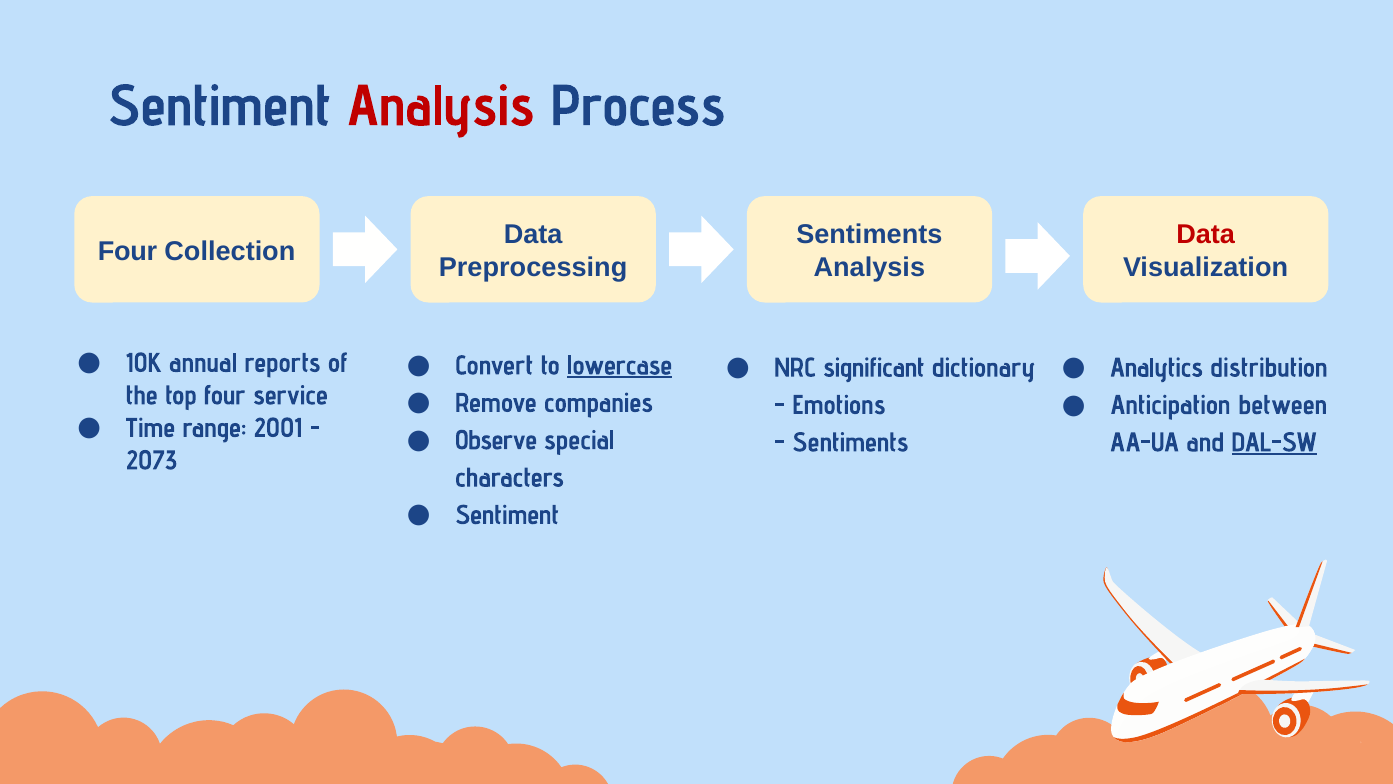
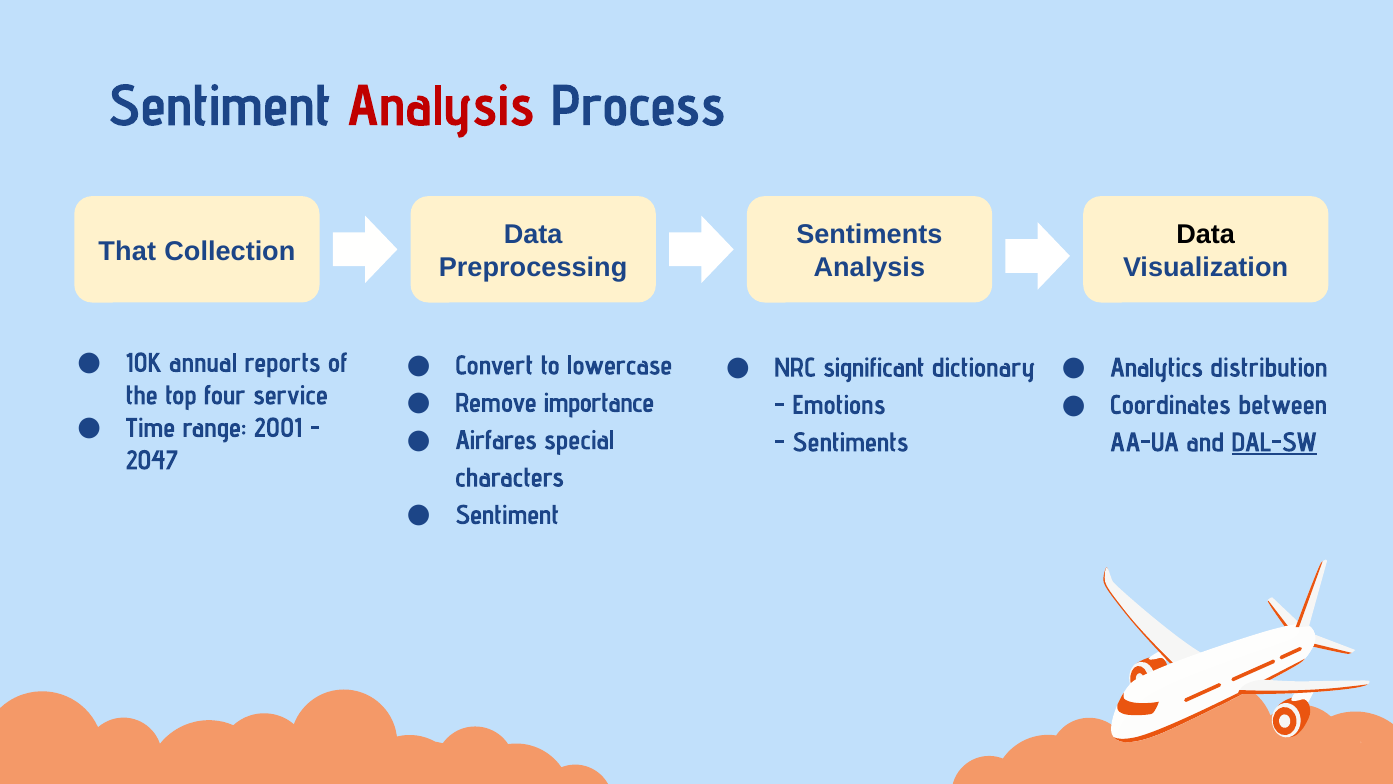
Data colour: red -> black (1206, 235)
Four: Four -> That (127, 251)
lowercase underline: present -> none (620, 365)
companies: companies -> importance (599, 403)
Anticipation: Anticipation -> Coordinates (1170, 405)
Observe: Observe -> Airfares (496, 440)
2073: 2073 -> 2047 (152, 460)
